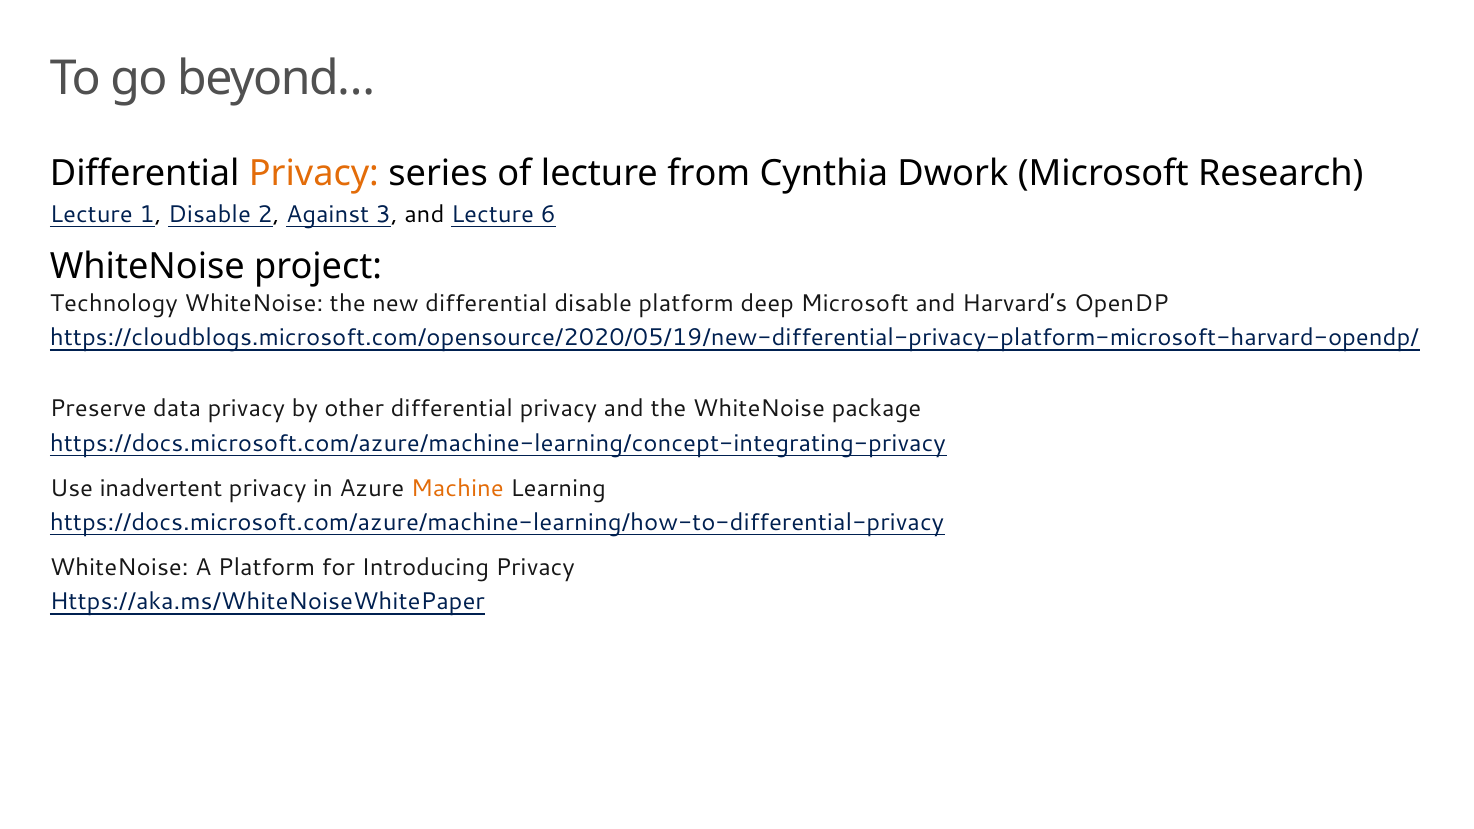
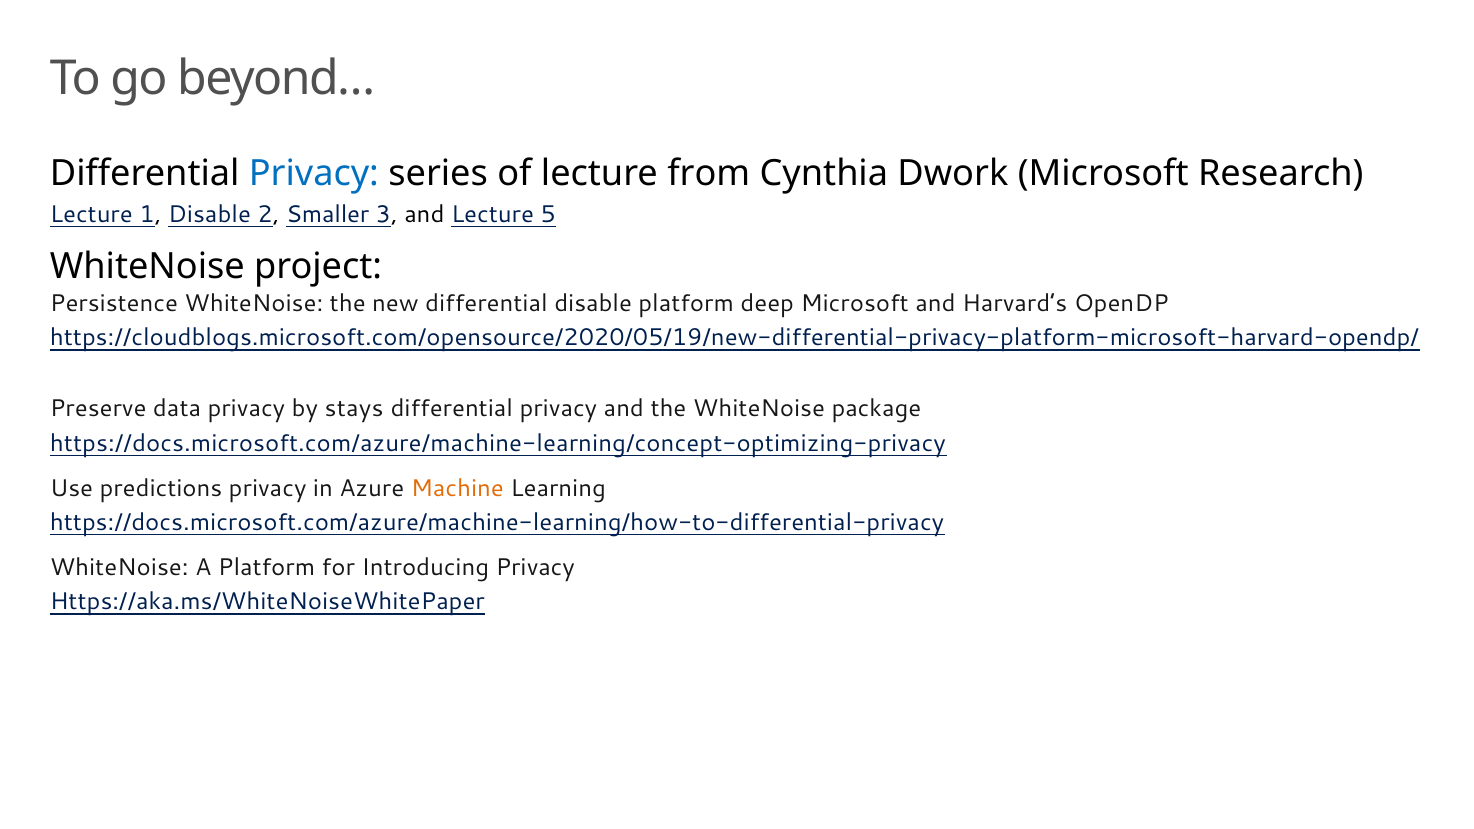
Privacy colour: orange -> blue (314, 174)
Against: Against -> Smaller (328, 215)
6: 6 -> 5 (548, 215)
Technology: Technology -> Persistence (114, 304)
other: other -> stays (354, 409)
https://docs.microsoft.com/azure/machine-learning/concept-integrating-privacy: https://docs.microsoft.com/azure/machine-learning/concept-integrating-privacy -> https://docs.microsoft.com/azure/machine-learning/concept-optimizing-privacy (498, 443)
inadvertent: inadvertent -> predictions (161, 488)
